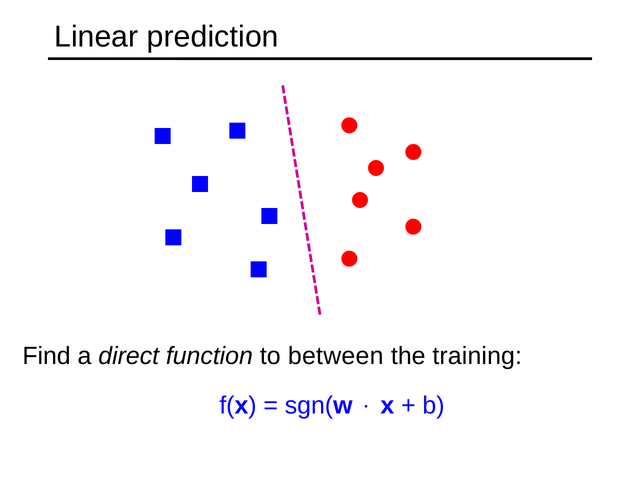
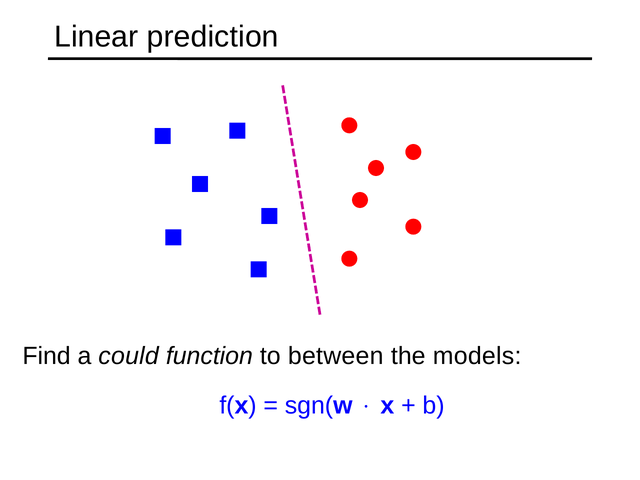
direct: direct -> could (129, 356)
training: training -> models (477, 356)
